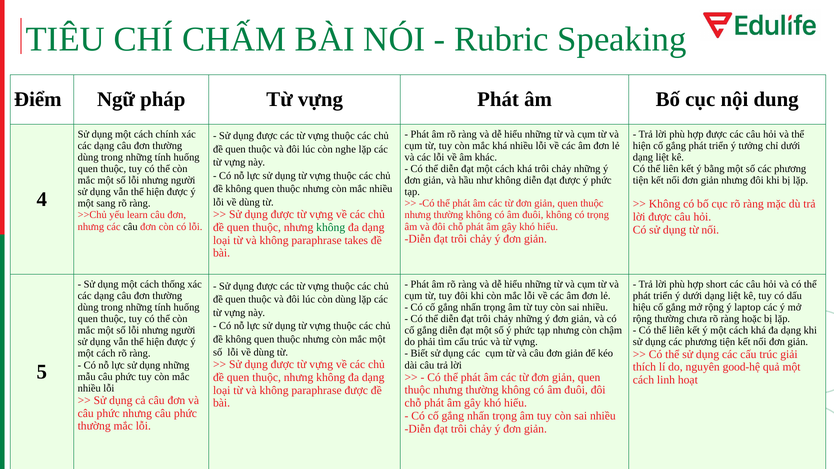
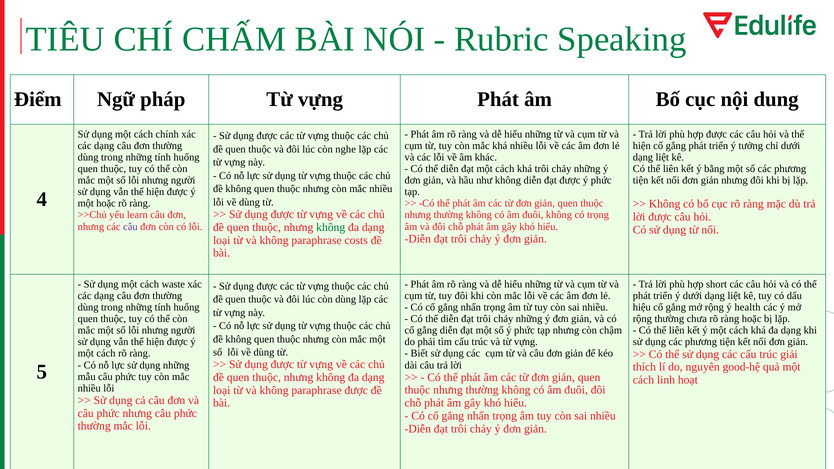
một sang: sang -> hoặc (106, 204)
câu colour: black -> purple (130, 227)
takes: takes -> costs (356, 240)
thống: thống -> waste (173, 284)
laptop: laptop -> health (748, 308)
